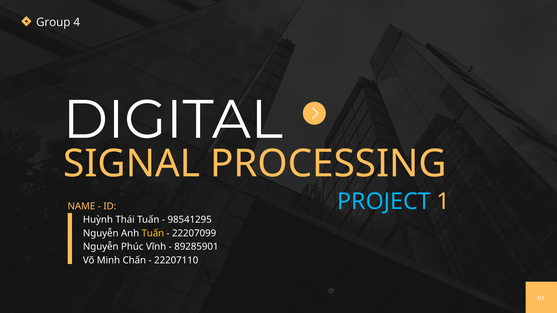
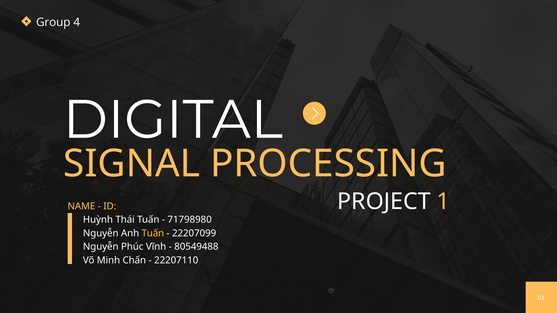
PROJECT colour: light blue -> white (384, 202)
98541295: 98541295 -> 71798980 (190, 220)
89285901: 89285901 -> 80549488 (196, 247)
